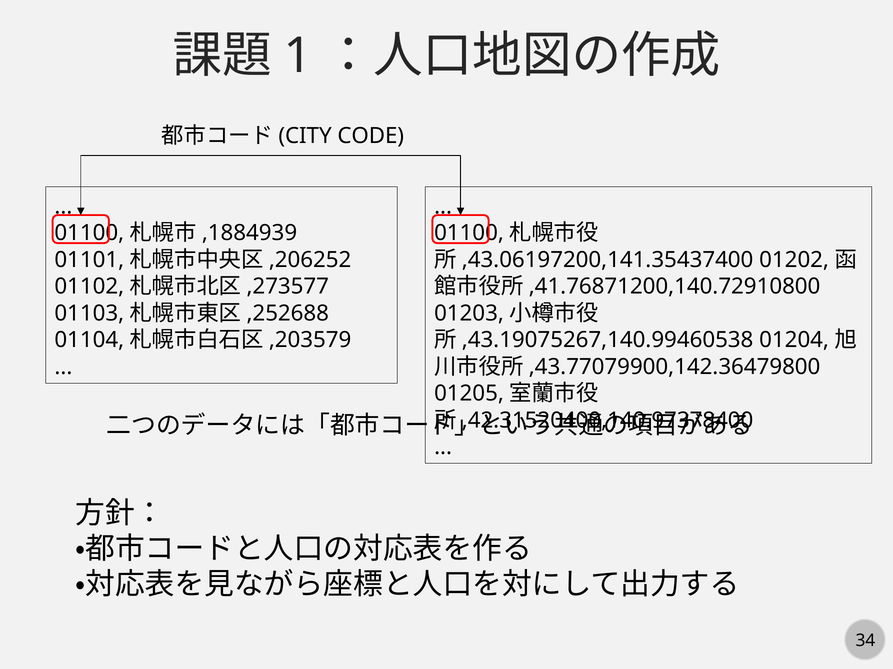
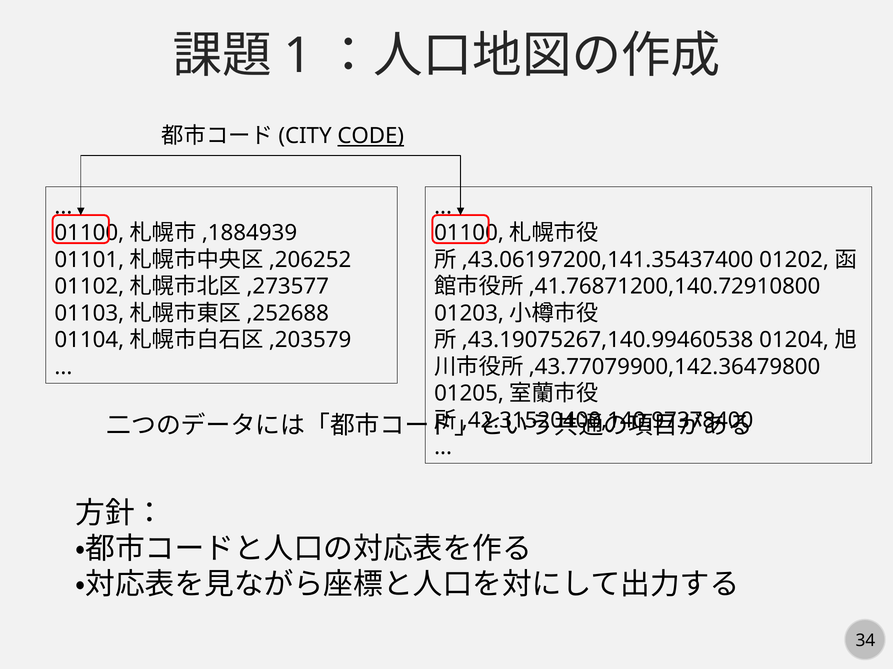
CODE underline: none -> present (371, 136)
